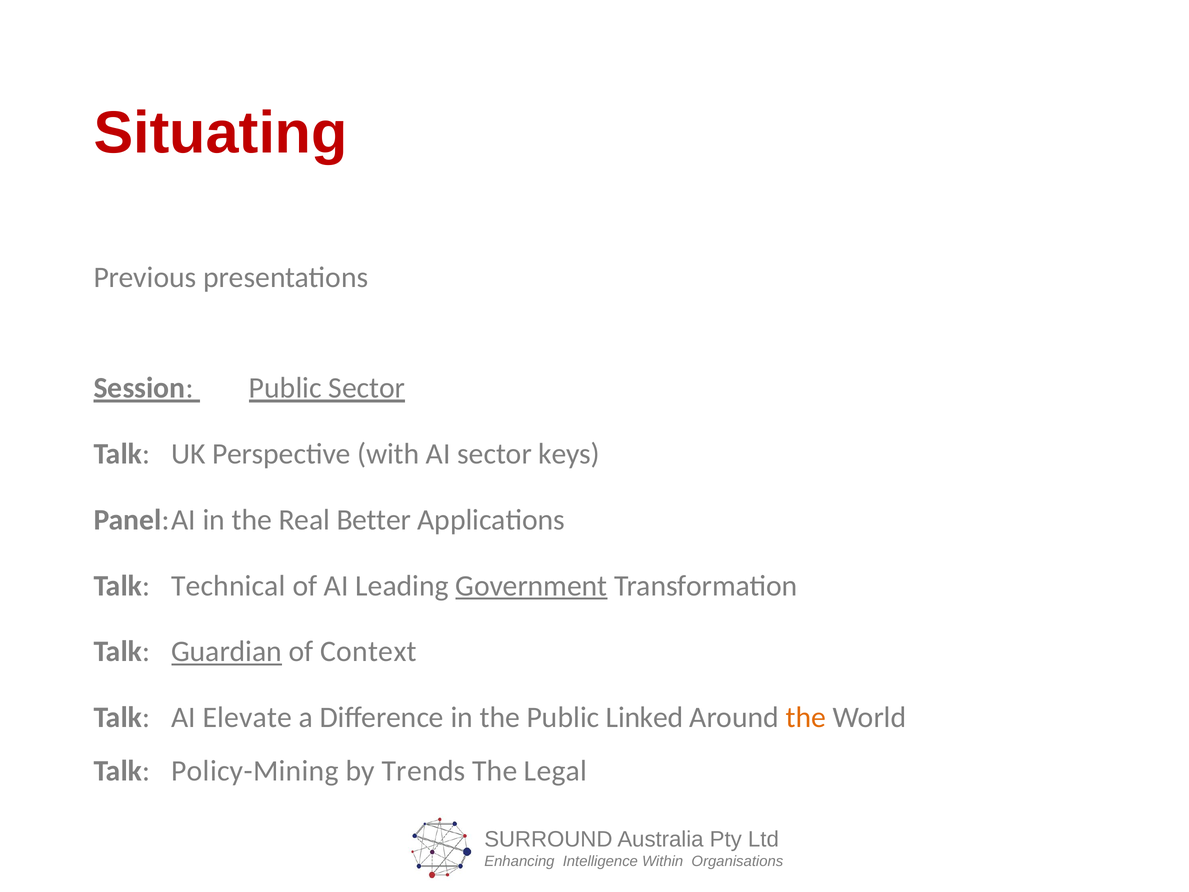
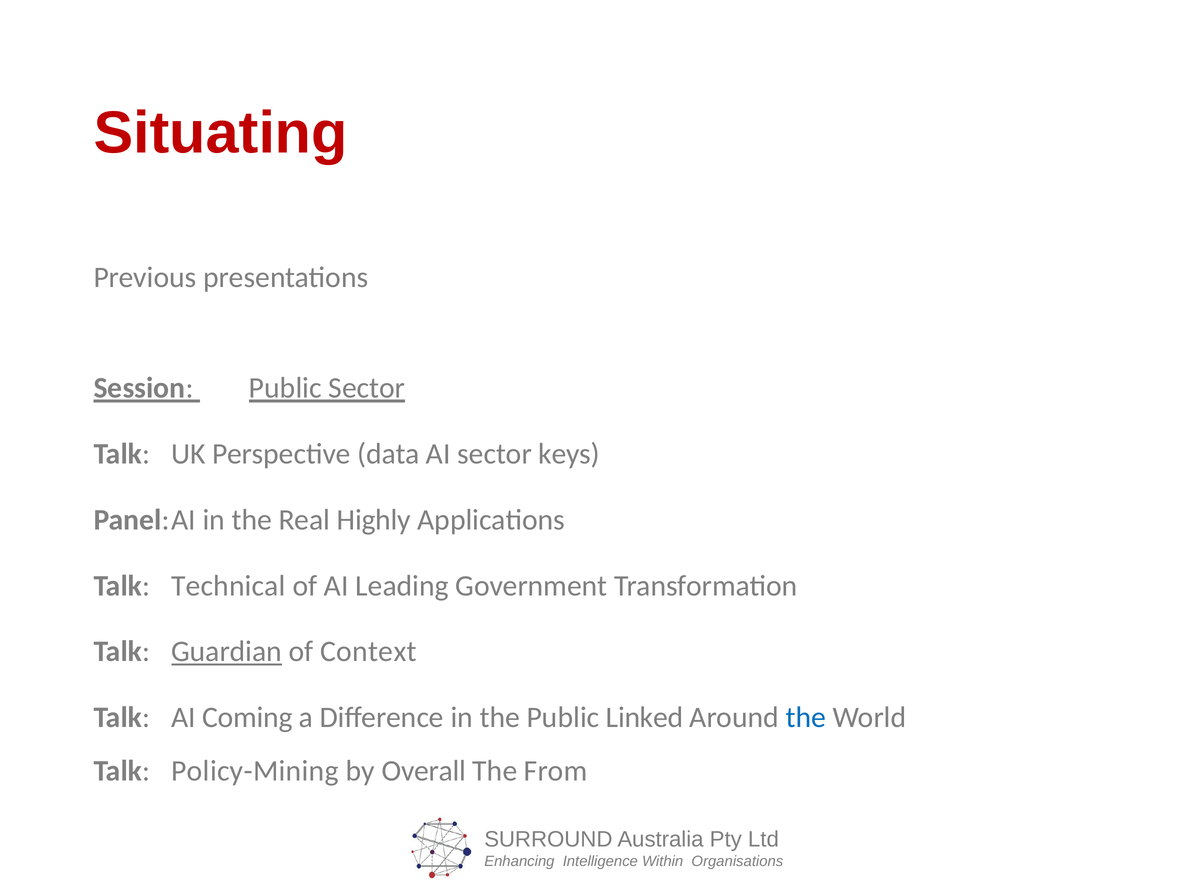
with: with -> data (388, 454)
Better: Better -> Highly (374, 520)
Government underline: present -> none (531, 586)
Elevate: Elevate -> Coming (247, 717)
the colour: orange -> blue (806, 717)
Trends: Trends -> Overall (424, 771)
Legal: Legal -> From (556, 771)
